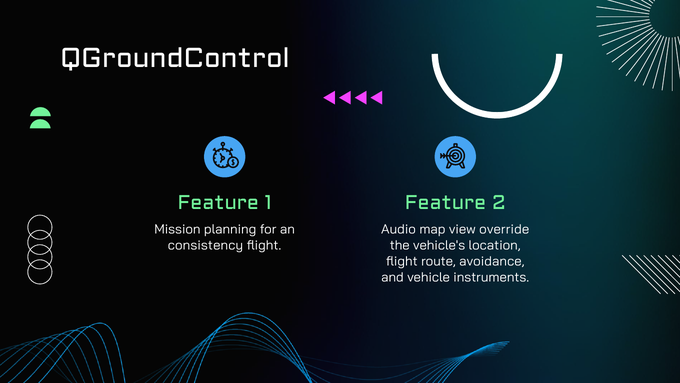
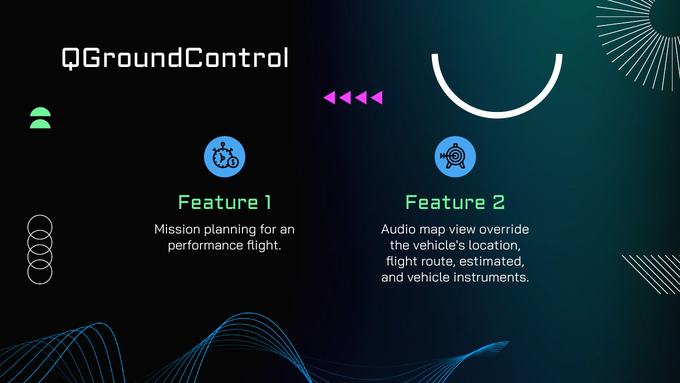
consistency: consistency -> performance (206, 245)
avoidance: avoidance -> estimated (492, 261)
